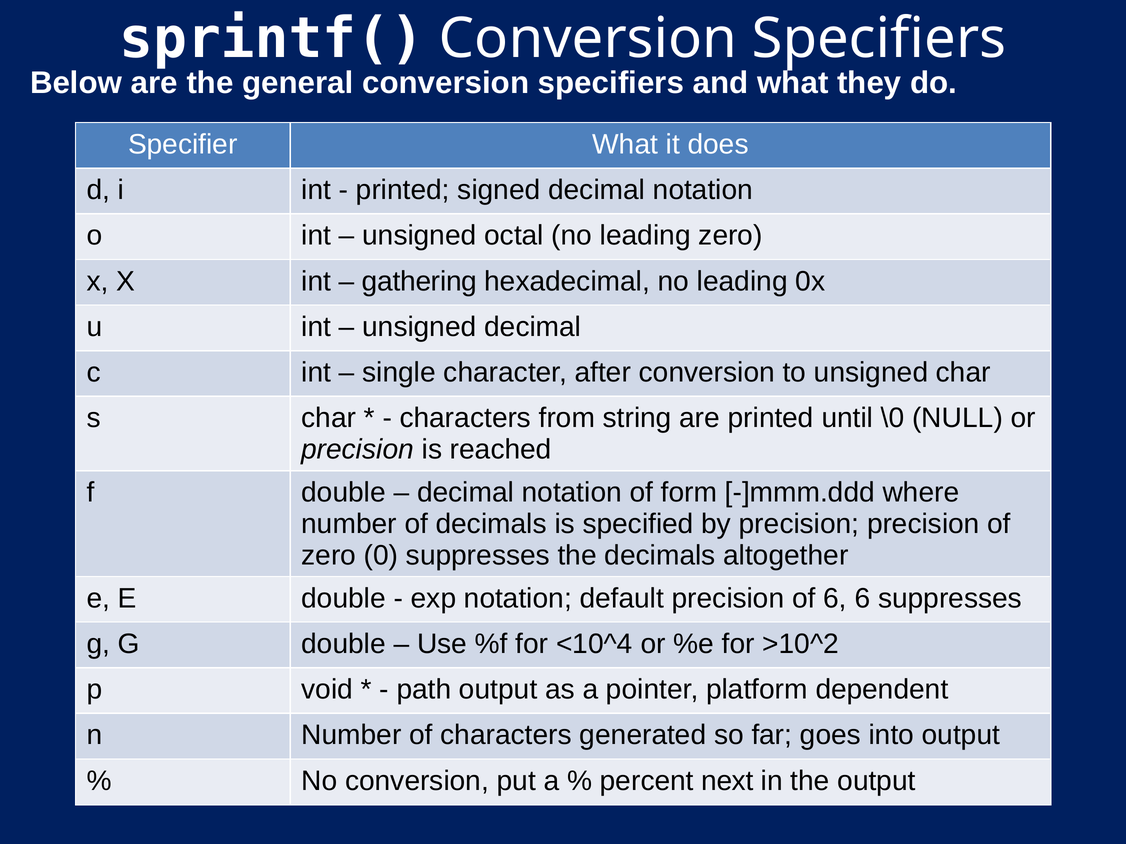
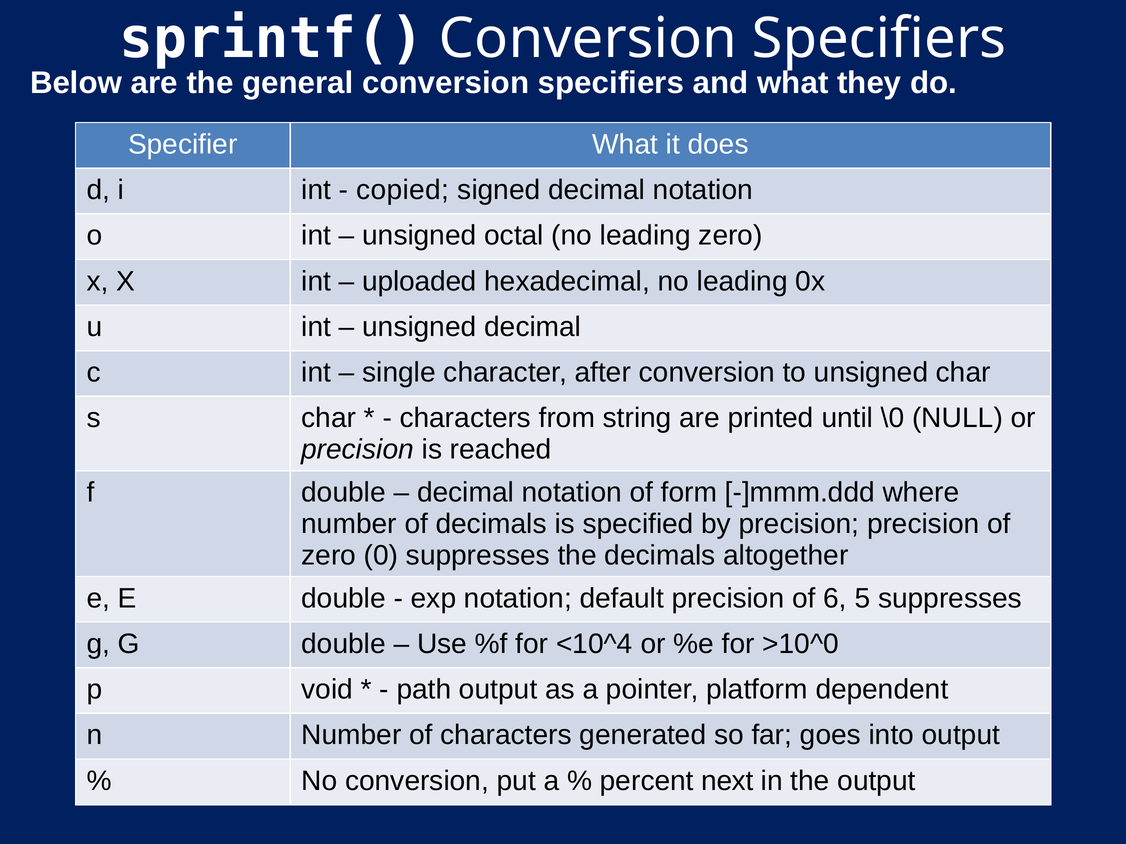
printed: printed -> copied (403, 190)
gathering: gathering -> uploaded (419, 281)
6 6: 6 -> 5 (862, 599)
>10^2: >10^2 -> >10^0 (801, 644)
